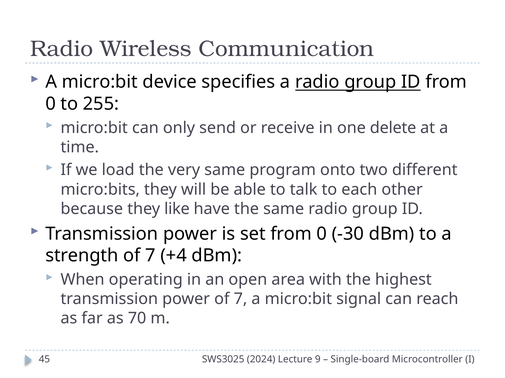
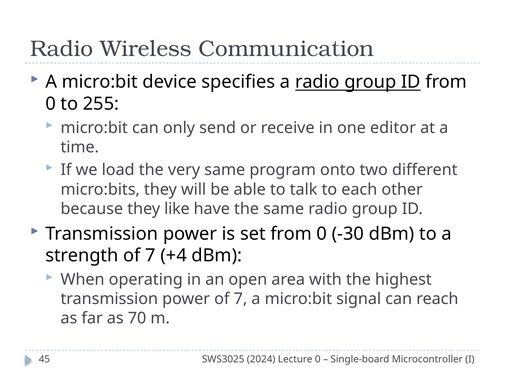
delete: delete -> editor (393, 128)
Lecture 9: 9 -> 0 (318, 360)
